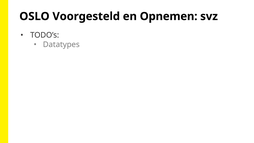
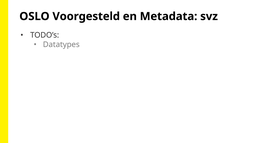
Opnemen: Opnemen -> Metadata (169, 16)
